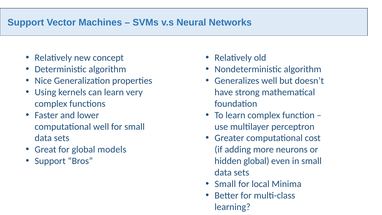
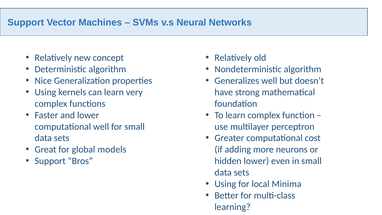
hidden global: global -> lower (256, 161)
Small: Small -> Using (225, 184)
